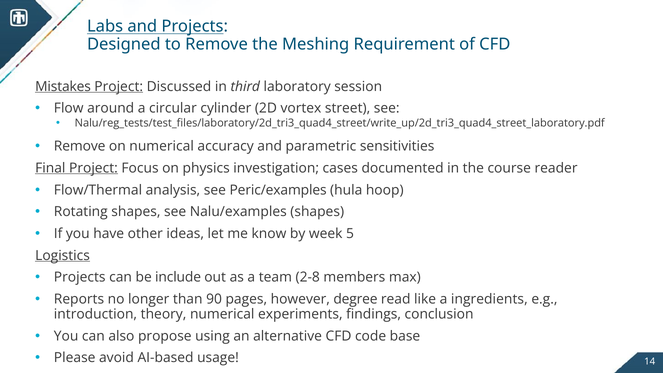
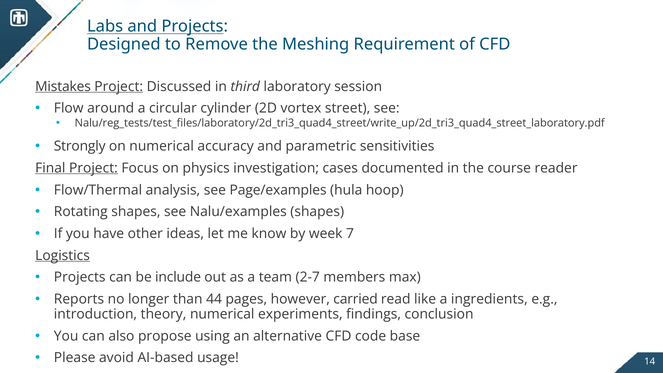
Remove: Remove -> Strongly (80, 146)
Peric/examples: Peric/examples -> Page/examples (278, 190)
5: 5 -> 7 (350, 234)
2-8: 2-8 -> 2-7 (308, 277)
90: 90 -> 44 (214, 299)
degree: degree -> carried (356, 299)
